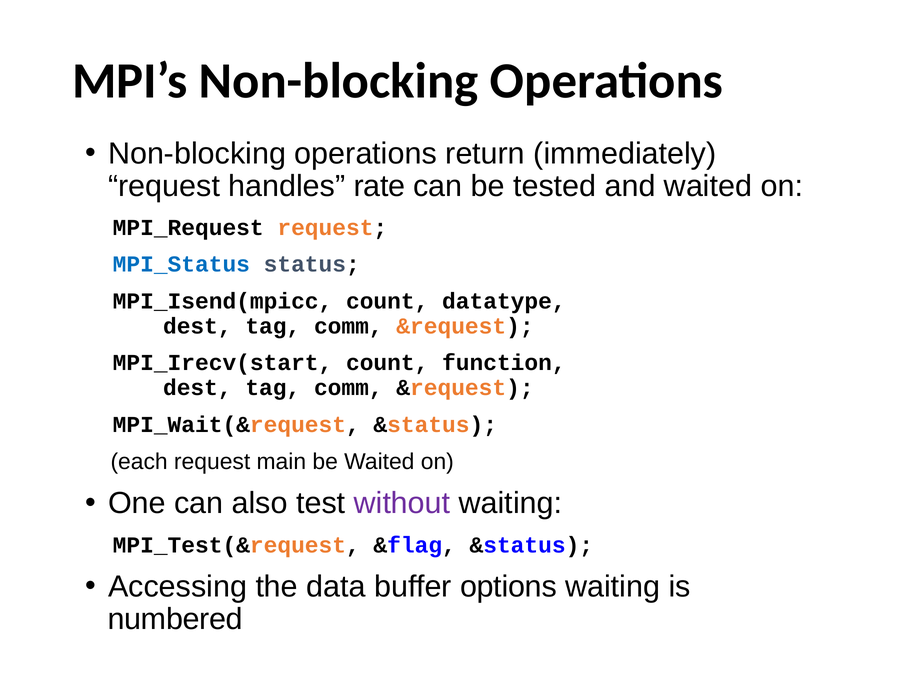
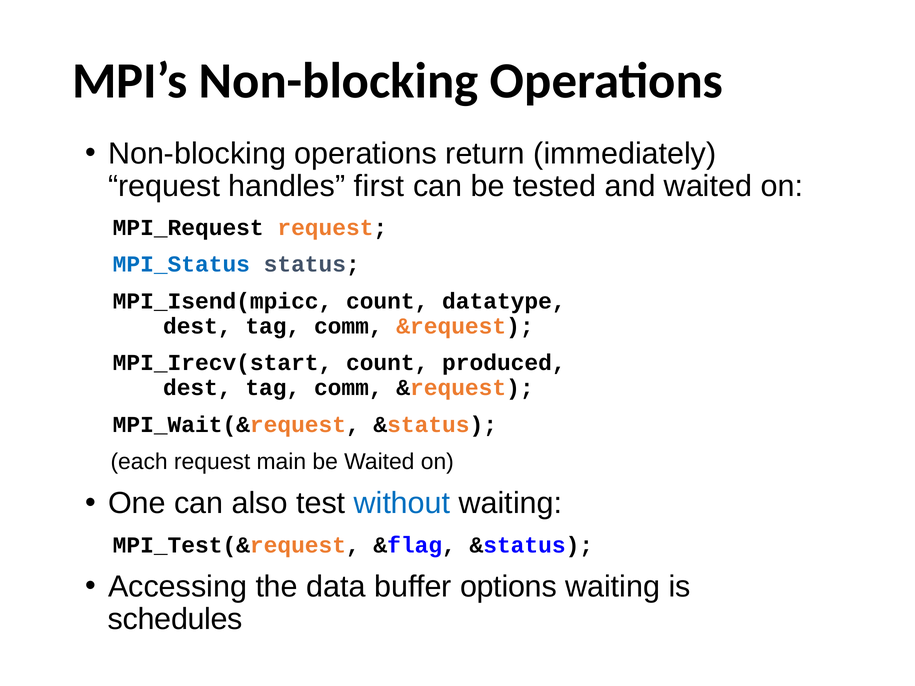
rate: rate -> first (379, 186)
function: function -> produced (504, 363)
without colour: purple -> blue (402, 504)
numbered: numbered -> schedules (175, 620)
